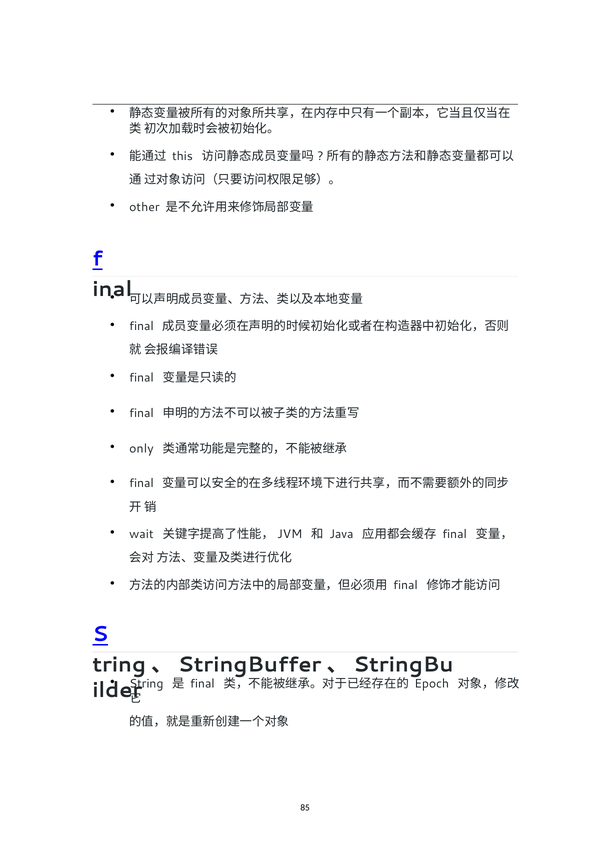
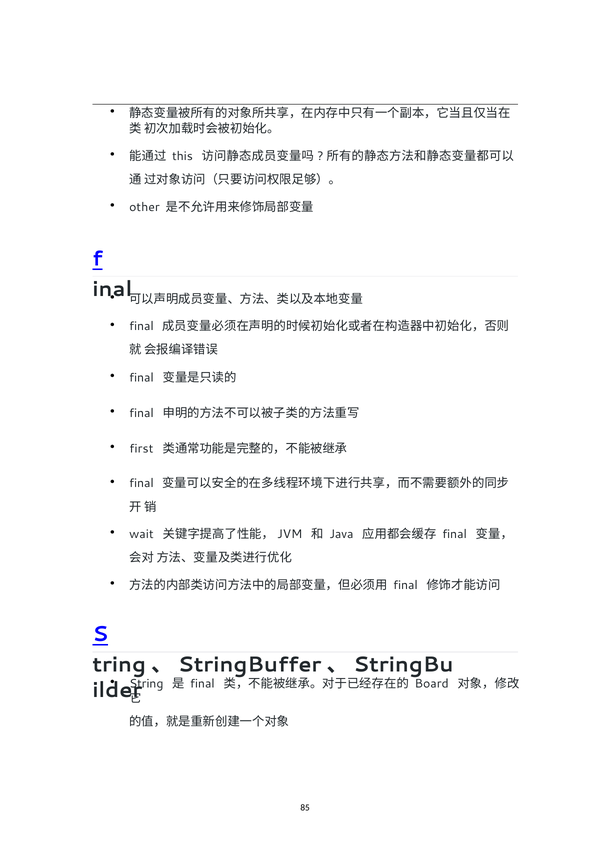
only: only -> first (141, 448)
Epoch: Epoch -> Board (432, 683)
